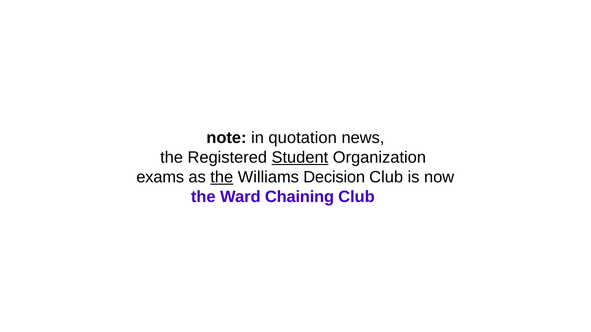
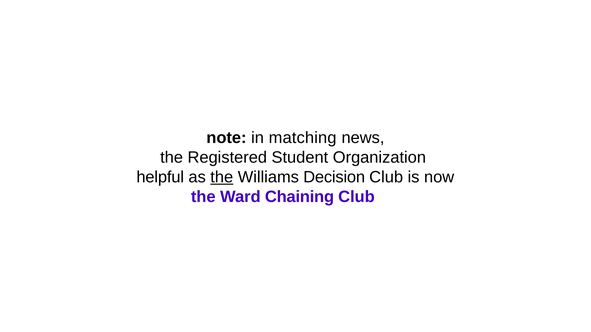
quotation: quotation -> matching (303, 138)
Student underline: present -> none (300, 157)
exams: exams -> helpful (160, 177)
